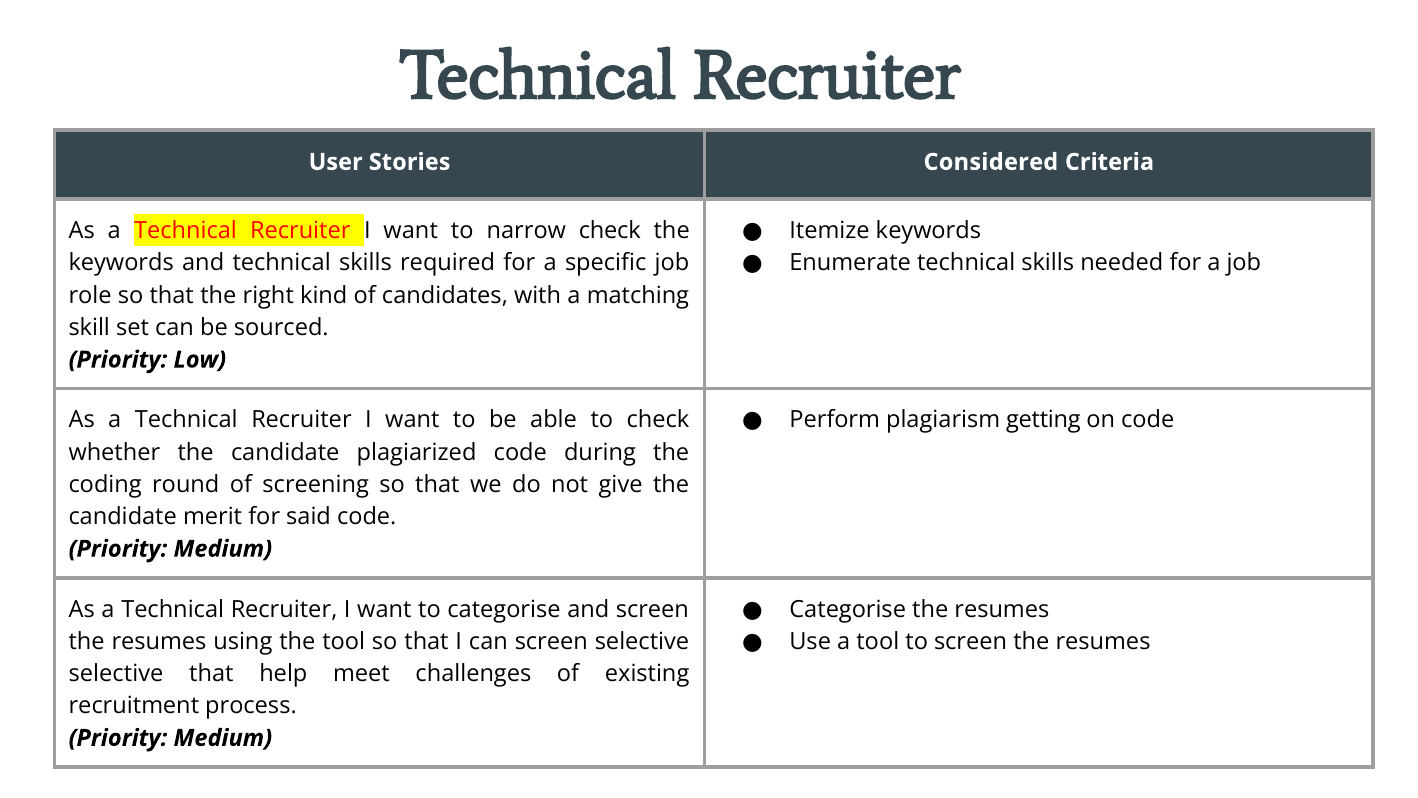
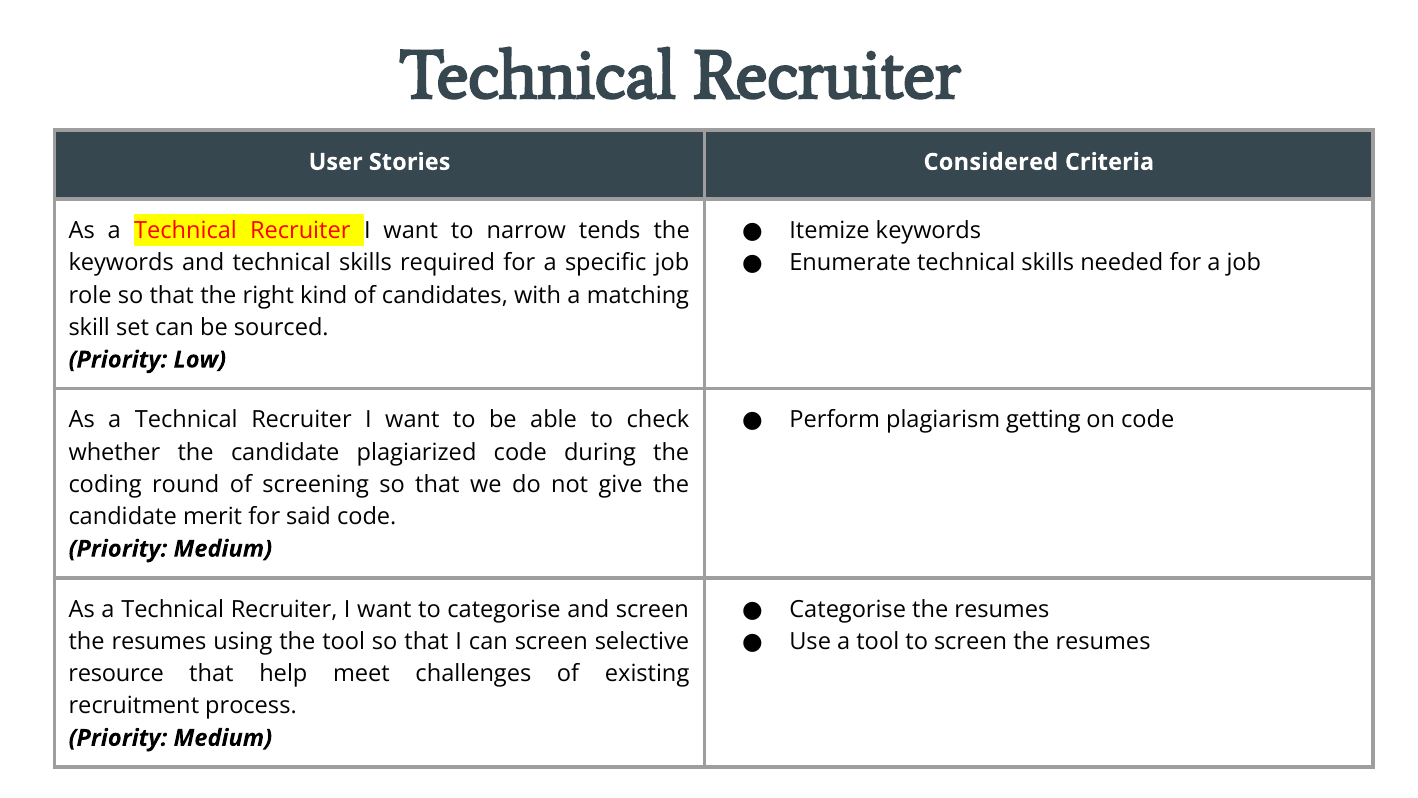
narrow check: check -> tends (610, 231)
selective: selective -> resource (116, 673)
